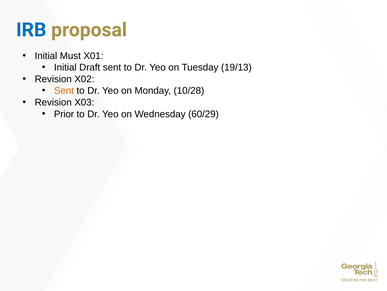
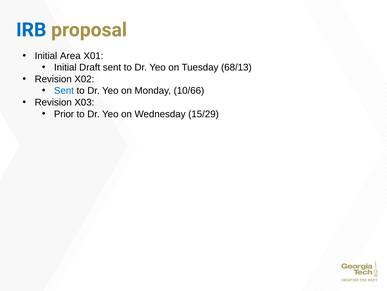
Must: Must -> Area (70, 56)
19/13: 19/13 -> 68/13 (236, 67)
Sent colour: orange -> blue (64, 91)
10/28: 10/28 -> 10/66 (189, 91)
60/29: 60/29 -> 15/29 (204, 114)
